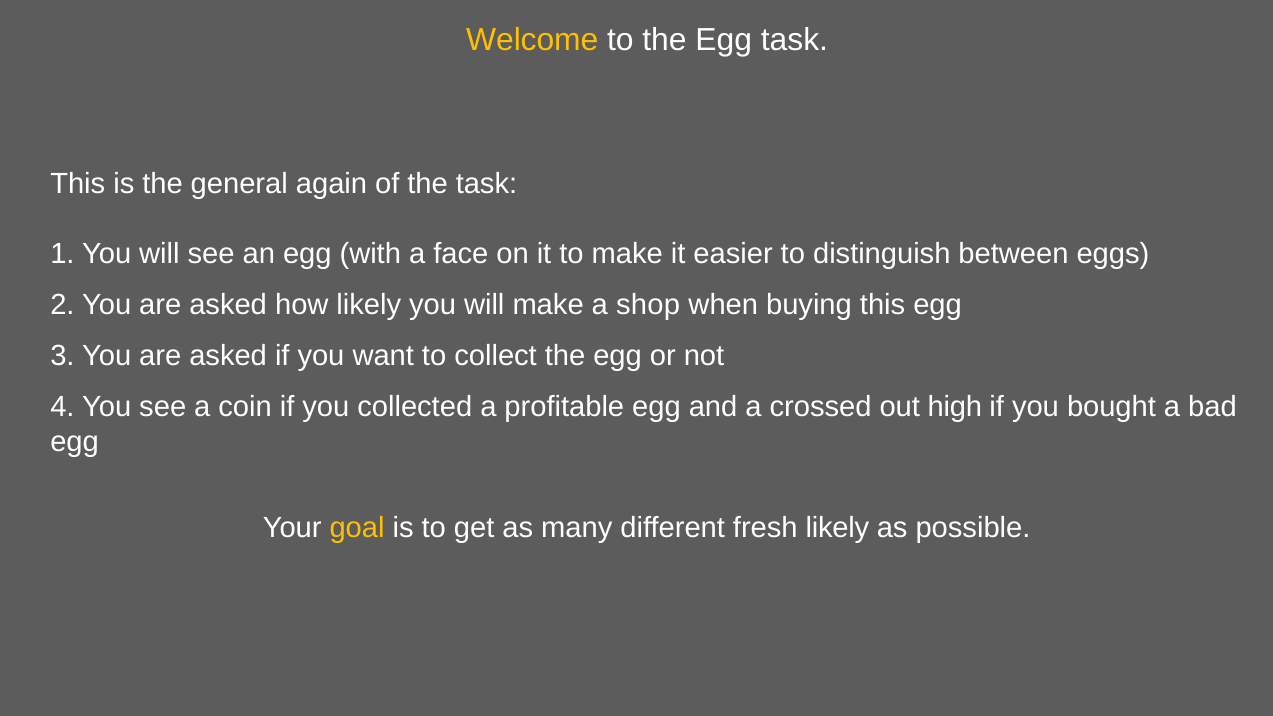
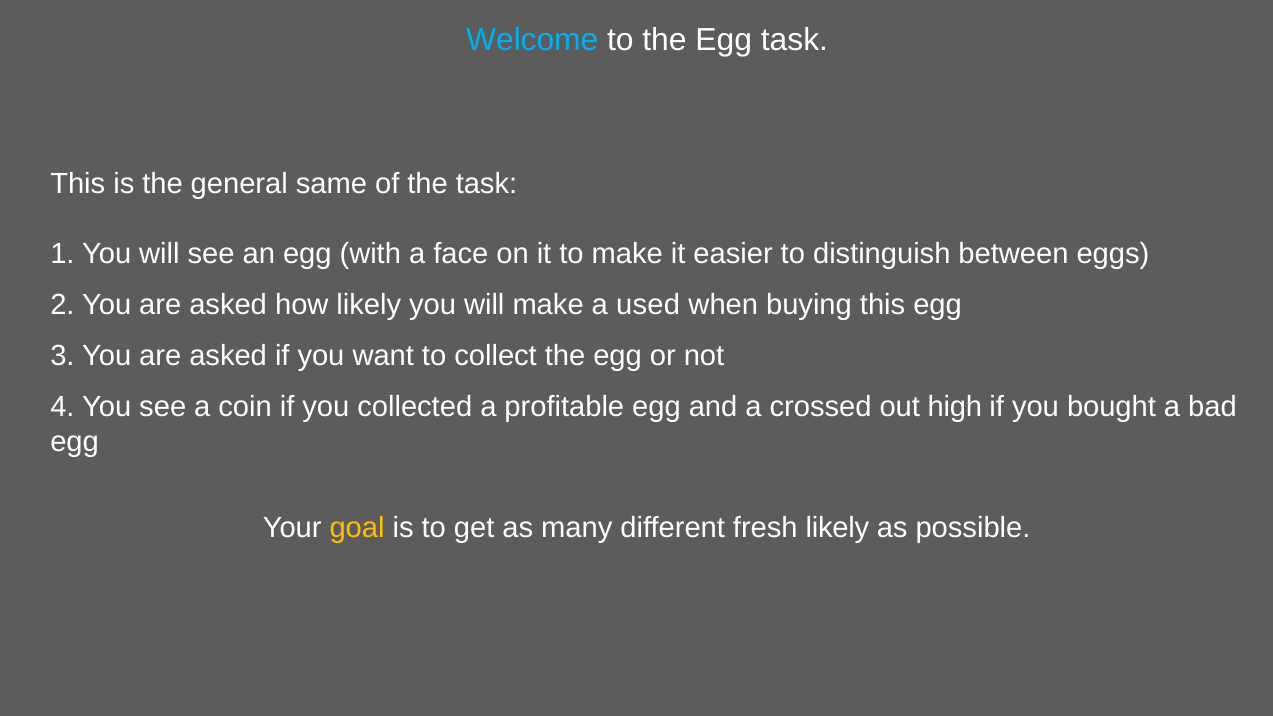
Welcome colour: yellow -> light blue (532, 40)
again: again -> same (332, 184)
shop: shop -> used (648, 305)
